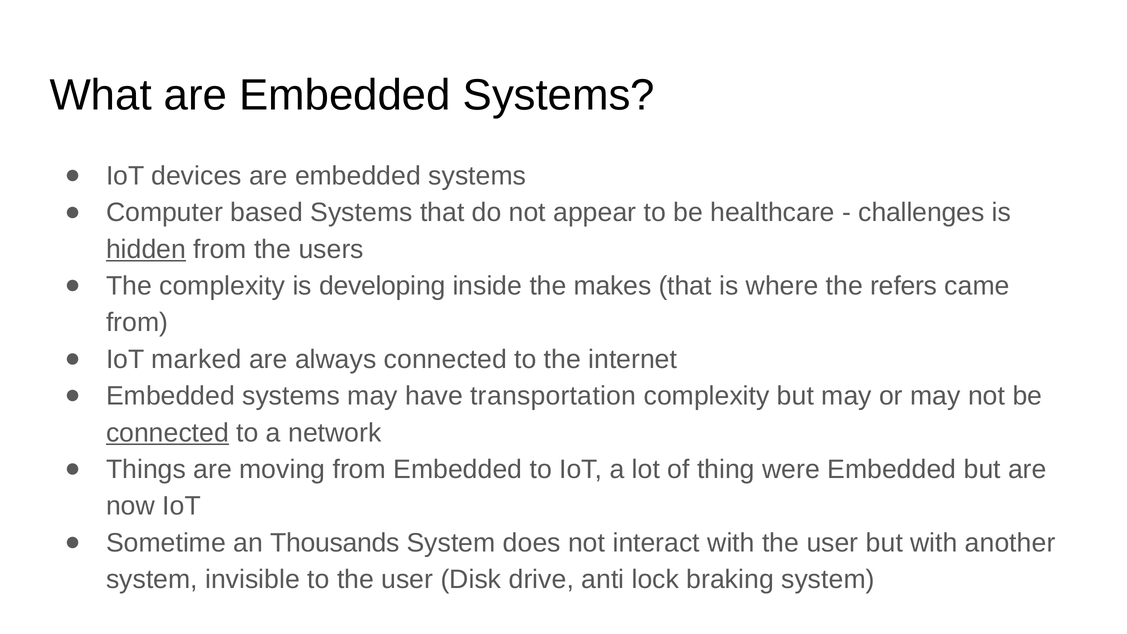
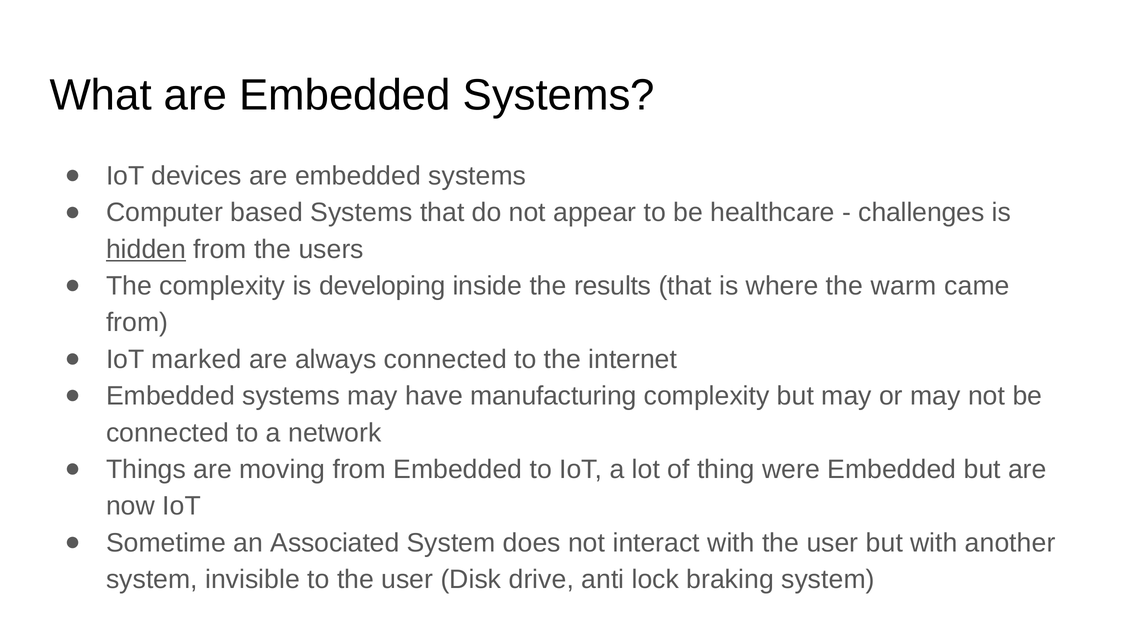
makes: makes -> results (613, 286)
refers: refers -> warm (904, 286)
transportation: transportation -> manufacturing (553, 396)
connected underline: present -> none (167, 433)
Thousands: Thousands -> Associated (335, 543)
